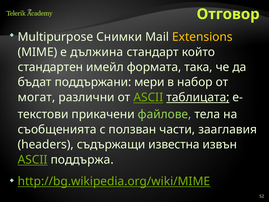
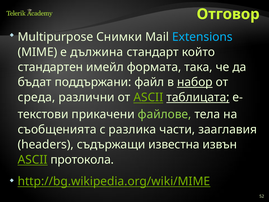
Extensions colour: yellow -> light blue (202, 37)
мери: мери -> файл (149, 82)
набор underline: none -> present (195, 82)
могат: могат -> среда (37, 97)
ползван: ползван -> разлика (132, 129)
поддържа: поддържа -> протокола (82, 160)
